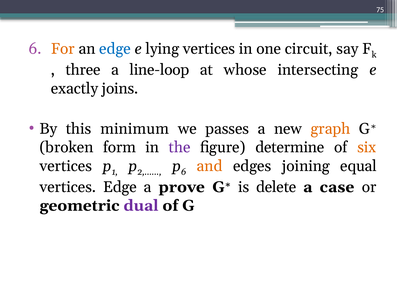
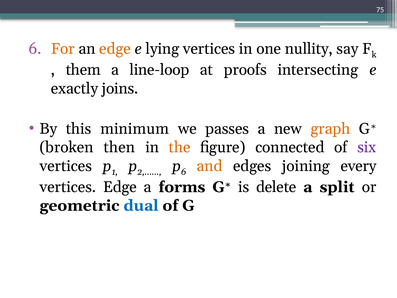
edge colour: blue -> orange (115, 49)
circuit: circuit -> nullity (309, 49)
three: three -> them (83, 70)
whose: whose -> proofs (245, 70)
form: form -> then (119, 147)
the colour: purple -> orange (180, 147)
determine: determine -> connected (290, 147)
six colour: orange -> purple (367, 147)
equal: equal -> every (358, 166)
prove: prove -> forms (182, 187)
case: case -> split (337, 187)
dual colour: purple -> blue (141, 205)
